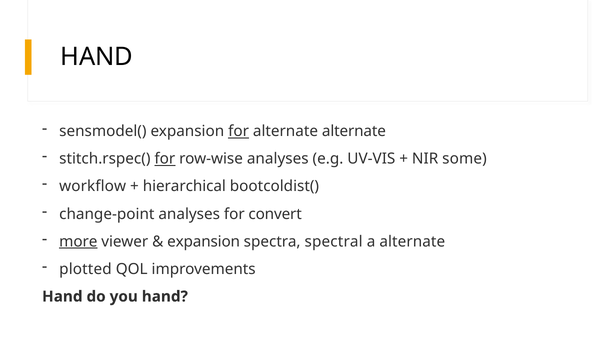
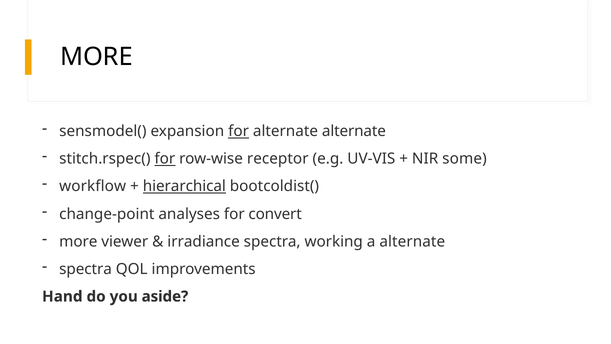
HAND: HAND -> MORE (97, 57)
row-wise analyses: analyses -> receptor (278, 159)
hierarchical underline: none -> present (184, 186)
more underline: present -> none (78, 241)
expansion: expansion -> irradiance (204, 241)
spectral: spectral -> working (334, 241)
plotted: plotted -> spectra (86, 269)
you hand: hand -> aside (165, 296)
